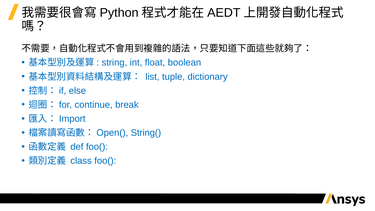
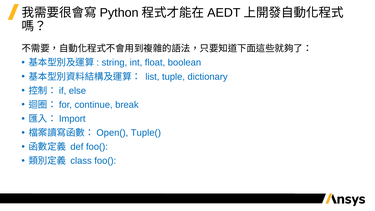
String(: String( -> Tuple( (146, 133)
